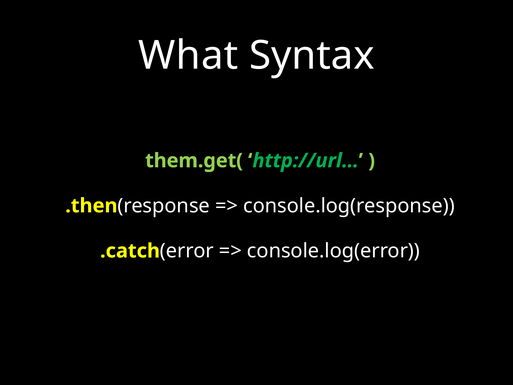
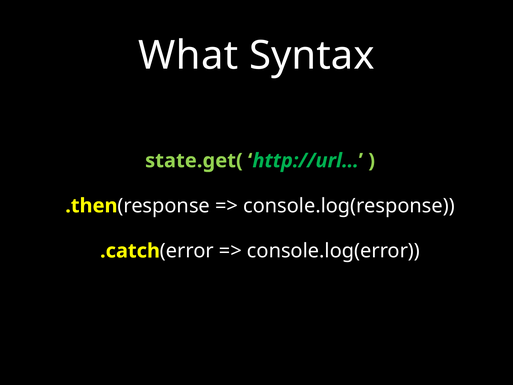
them.get(: them.get( -> state.get( (194, 161)
